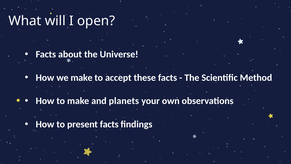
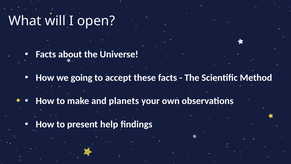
we make: make -> going (82, 78)
present facts: facts -> help (109, 124)
